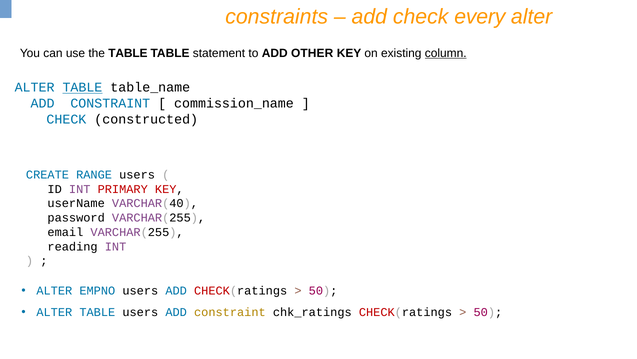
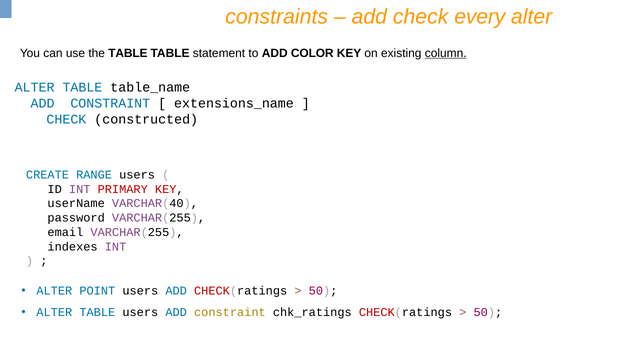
OTHER: OTHER -> COLOR (312, 53)
TABLE underline: present -> none (82, 87)
commission_name: commission_name -> extensions_name (234, 103)
reading: reading -> indexes (73, 246)
EMPNO: EMPNO -> POINT (97, 290)
